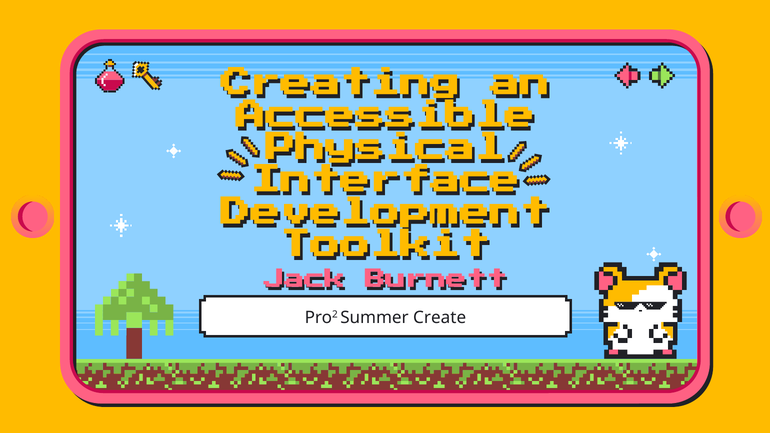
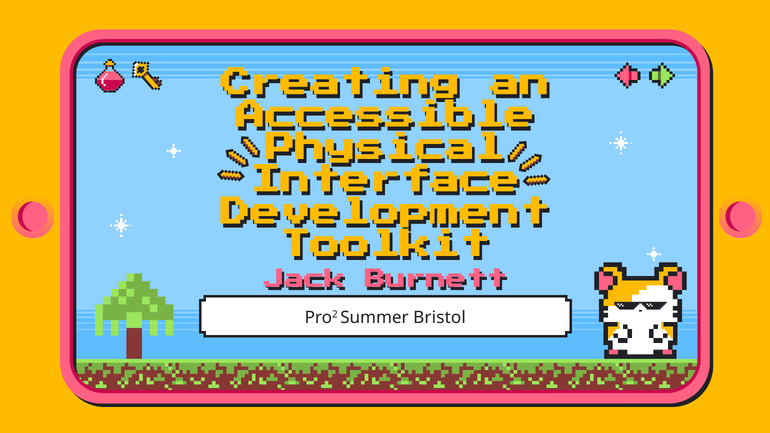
Create: Create -> Bristol (440, 318)
